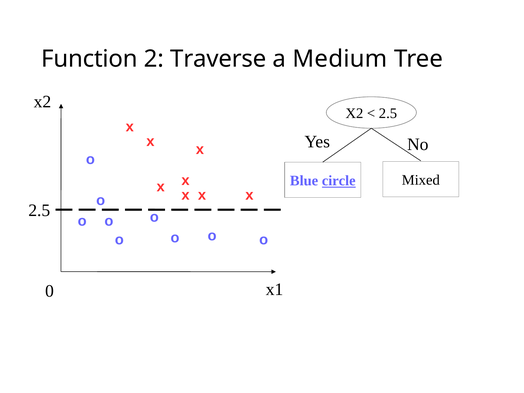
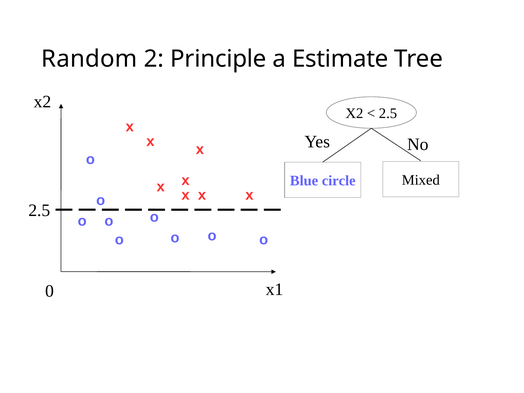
Function: Function -> Random (89, 59)
Traverse: Traverse -> Principle (218, 59)
Medium: Medium -> Estimate (340, 59)
circle underline: present -> none (339, 181)
